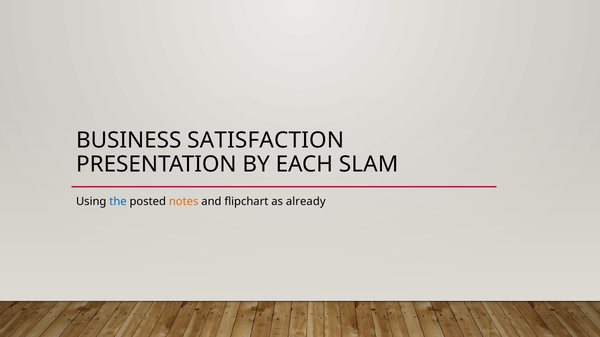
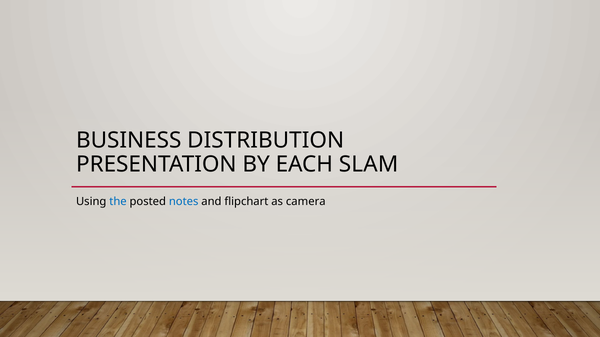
SATISFACTION: SATISFACTION -> DISTRIBUTION (266, 140)
notes colour: orange -> blue (184, 202)
already: already -> camera (306, 202)
